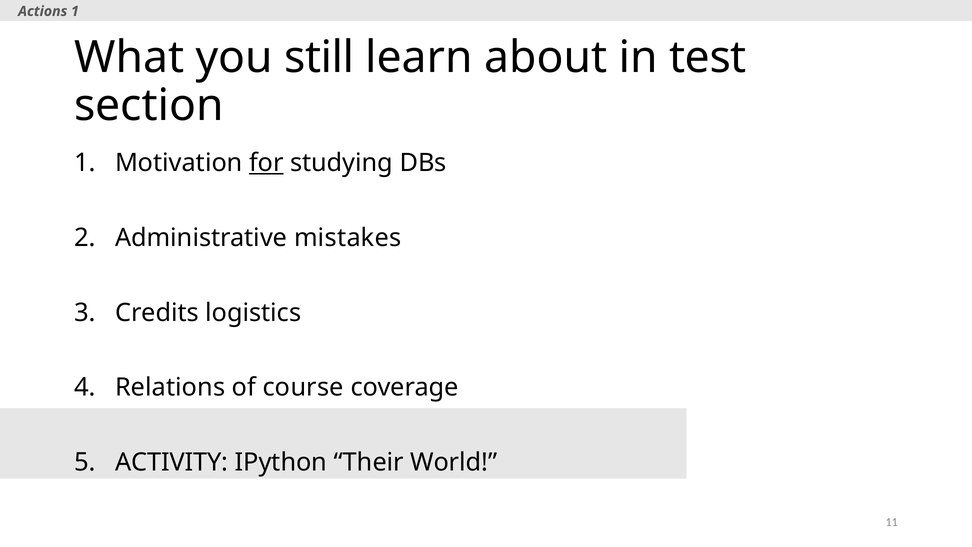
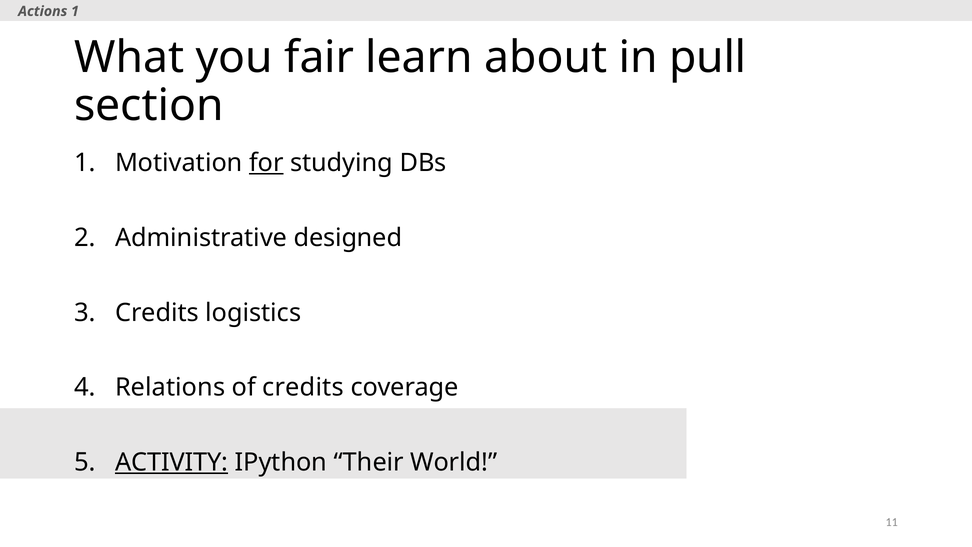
still: still -> fair (319, 58)
test: test -> pull (708, 58)
mistakes: mistakes -> designed (348, 238)
of course: course -> credits (303, 387)
ACTIVITY underline: none -> present (172, 462)
